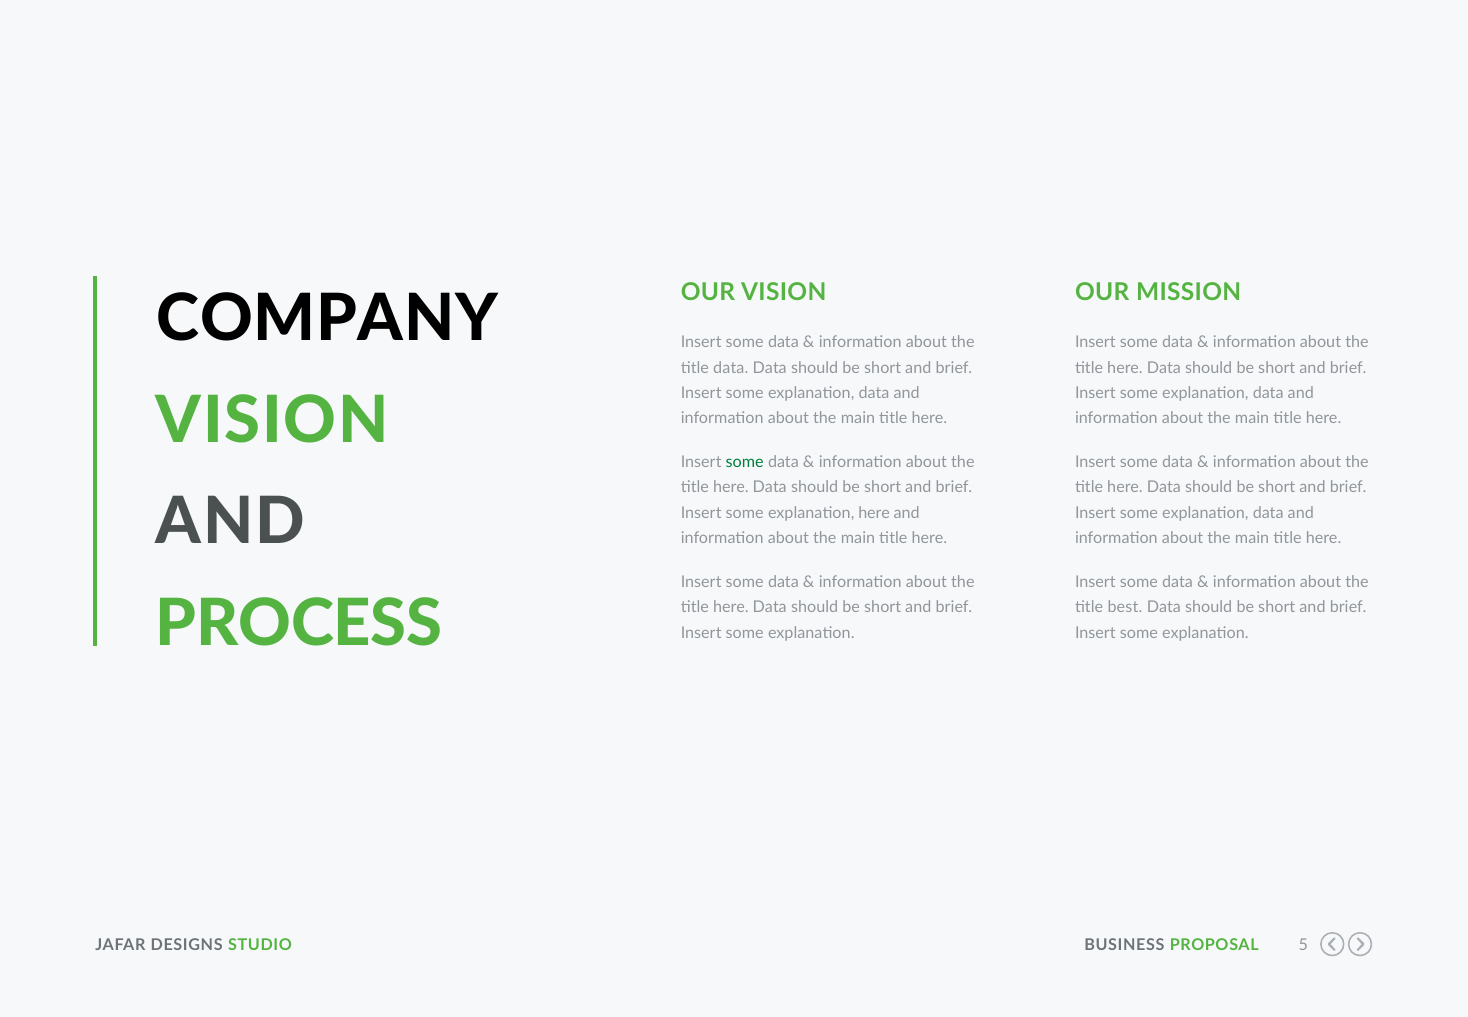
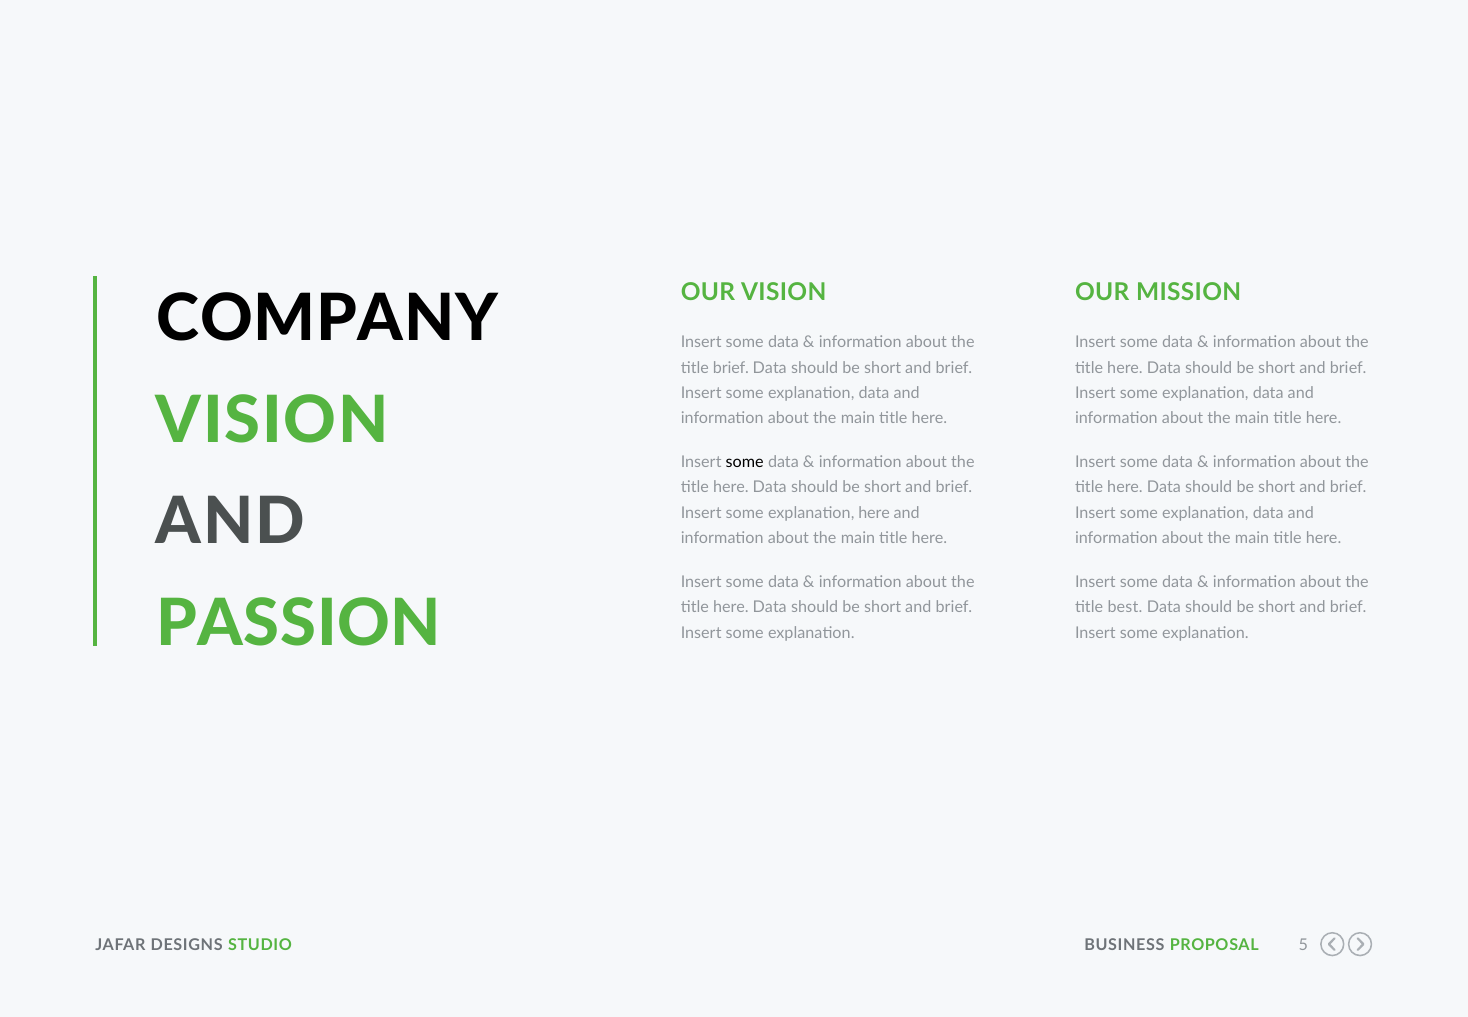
title data: data -> brief (731, 368)
some colour: green -> black (745, 462)
PROCESS: PROCESS -> PASSION (299, 624)
